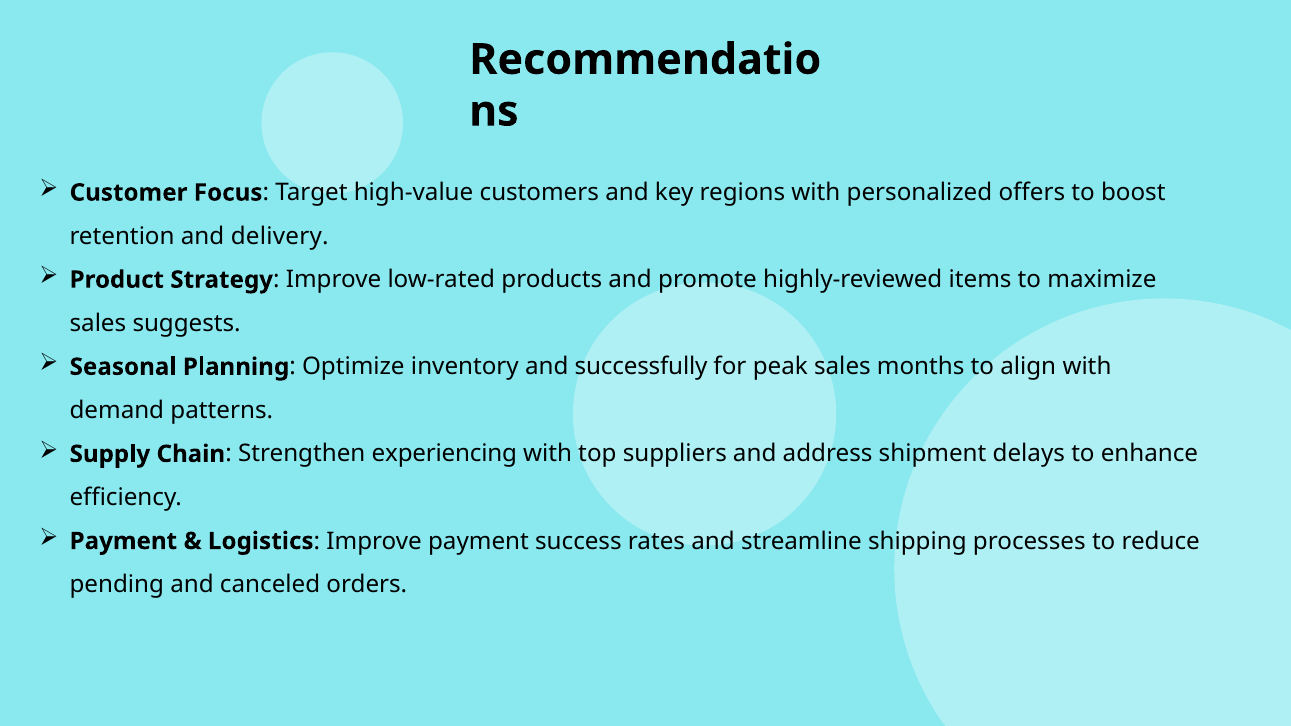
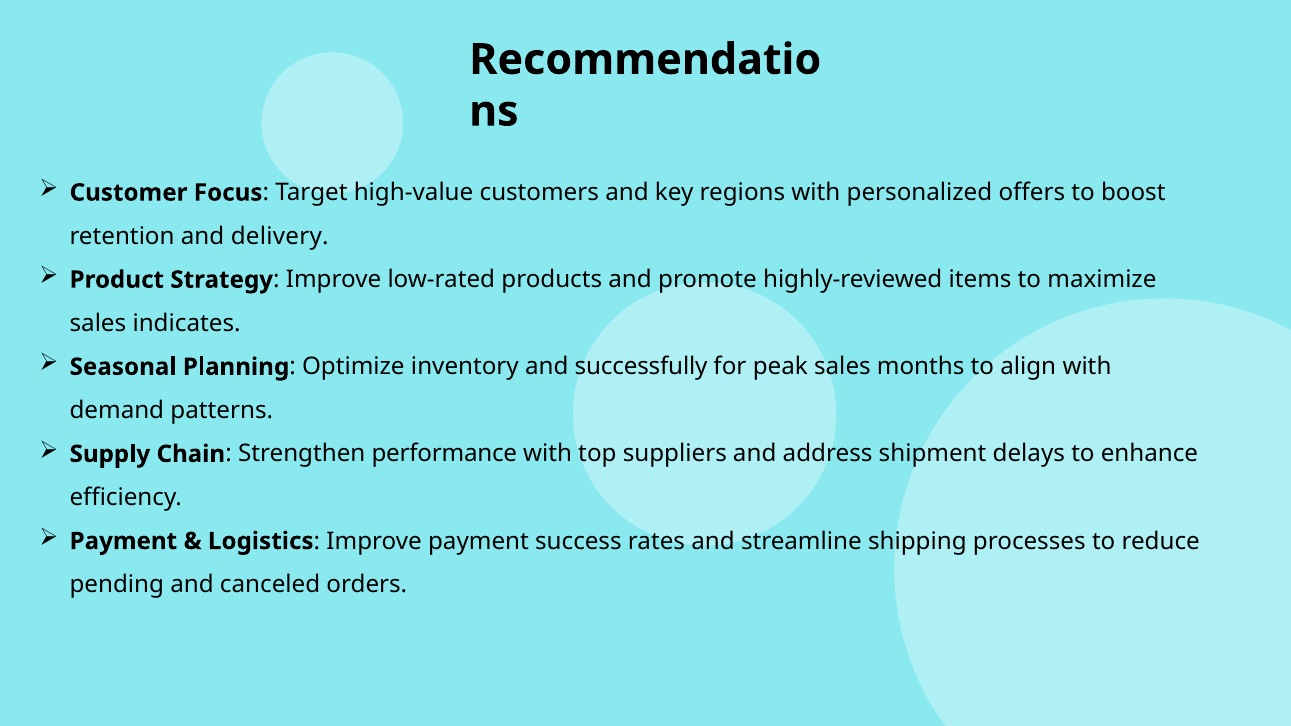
suggests: suggests -> indicates (187, 323)
experiencing: experiencing -> performance (444, 454)
